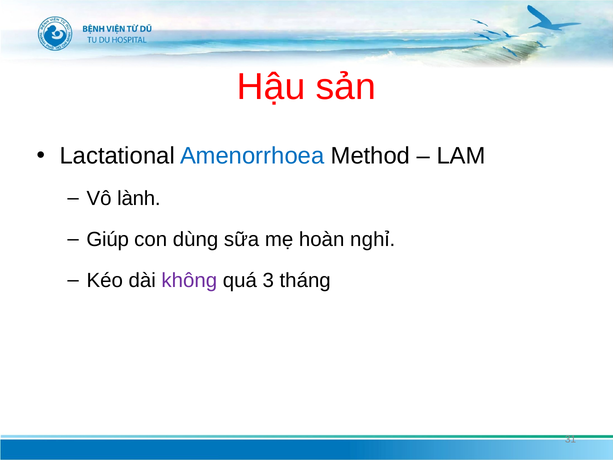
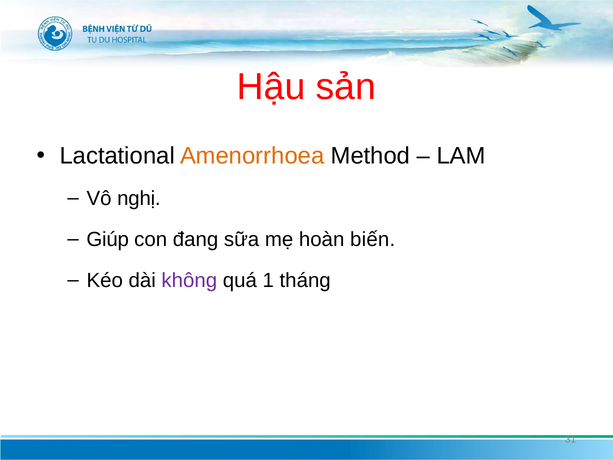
Amenorrhoea colour: blue -> orange (252, 156)
lành: lành -> nghị (139, 199)
dùng: dùng -> đang (196, 239)
nghỉ: nghỉ -> biến (373, 239)
3: 3 -> 1 (268, 280)
